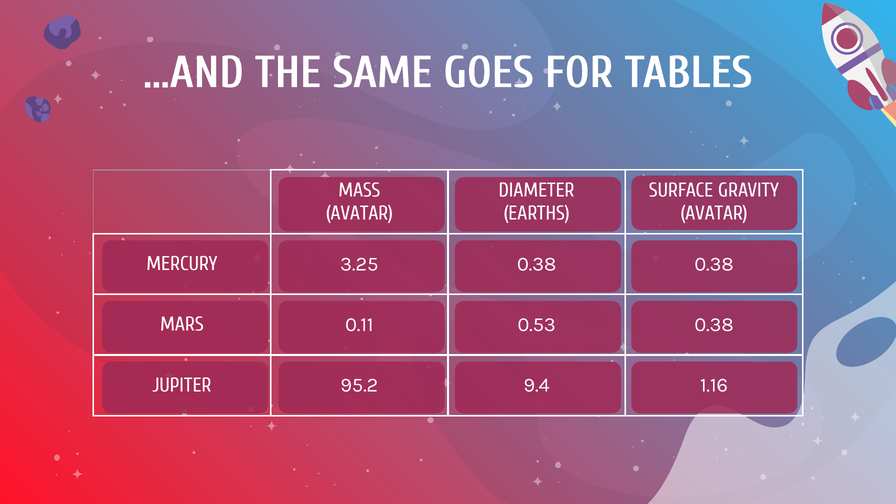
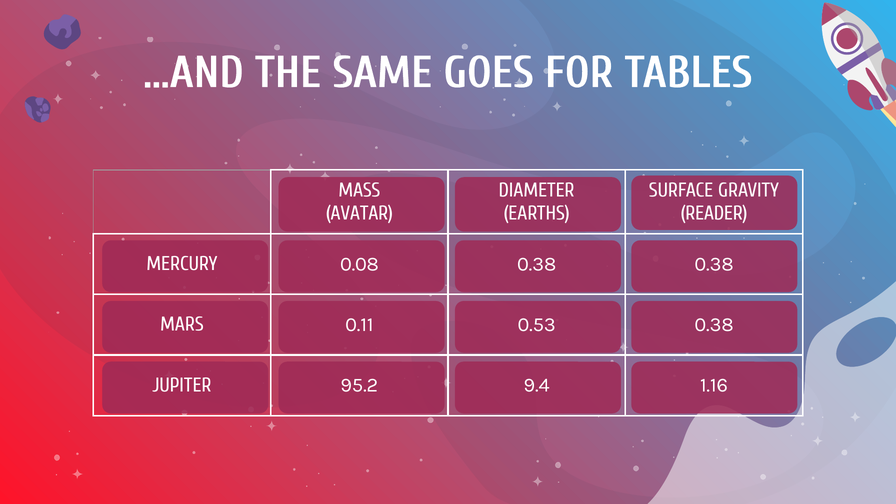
AVATAR: AVATAR -> READER (714, 213)
3.25: 3.25 -> 0.08 (359, 264)
